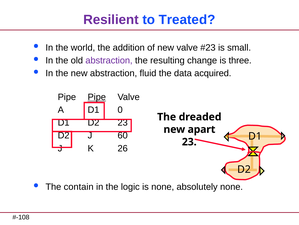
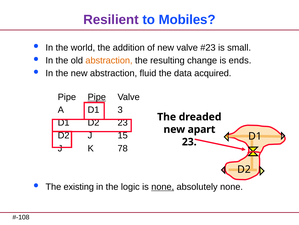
Treated: Treated -> Mobiles (187, 20)
abstraction colour: purple -> orange (109, 60)
three: three -> ends (240, 60)
0: 0 -> 3 (120, 110)
60: 60 -> 15 (123, 135)
26: 26 -> 78 (123, 148)
contain: contain -> existing (79, 186)
none underline: none -> present (163, 186)
